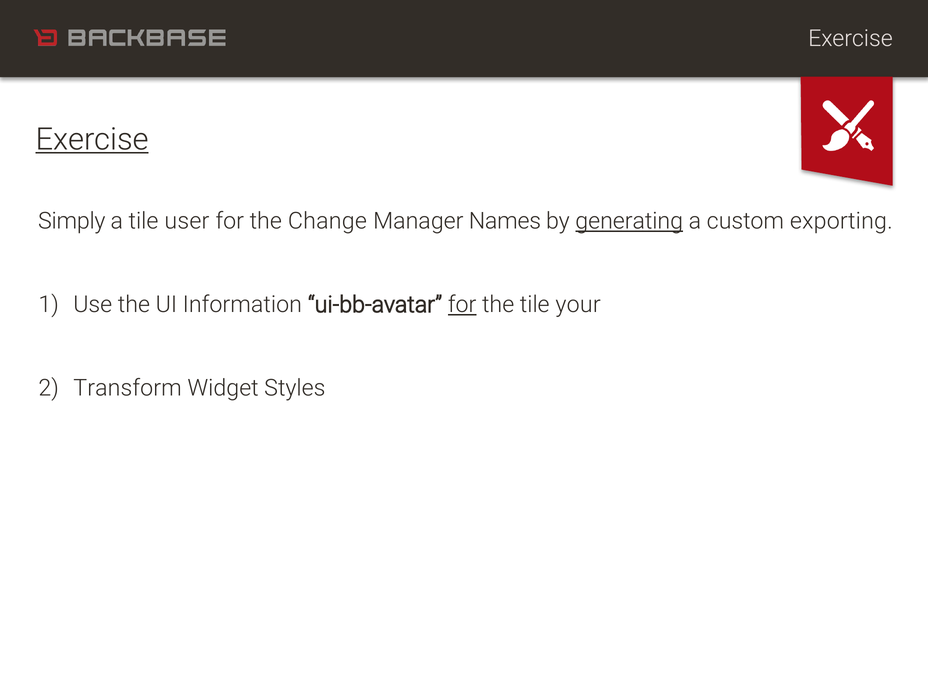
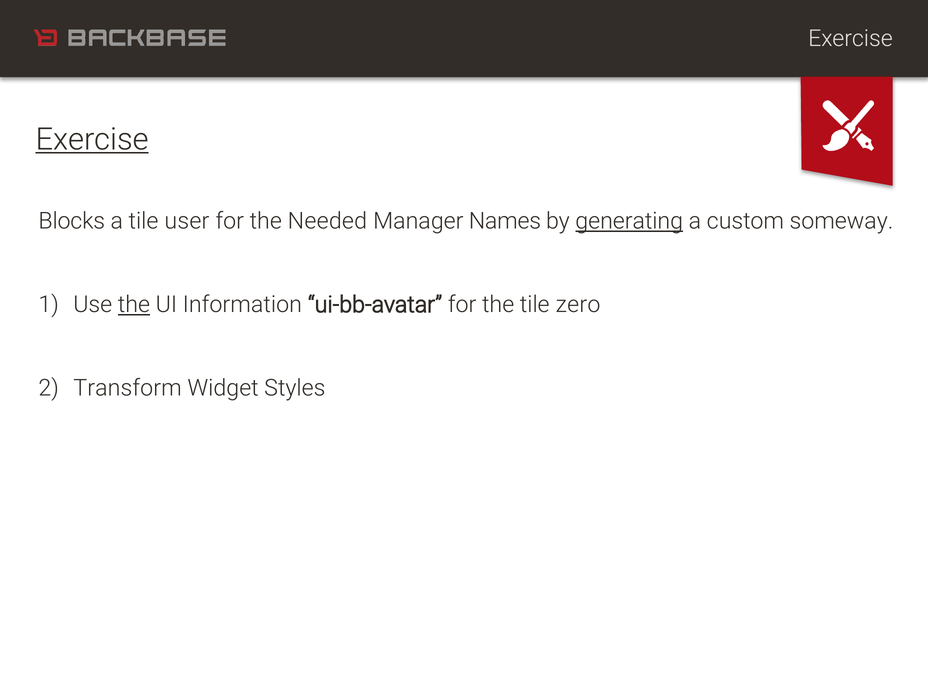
Simply: Simply -> Blocks (72, 221)
Change: Change -> Needed (327, 221)
exporting: exporting -> someway (841, 221)
the underline: none -> present (134, 305)
for underline: present -> none (462, 305)
your: your -> zero (578, 305)
